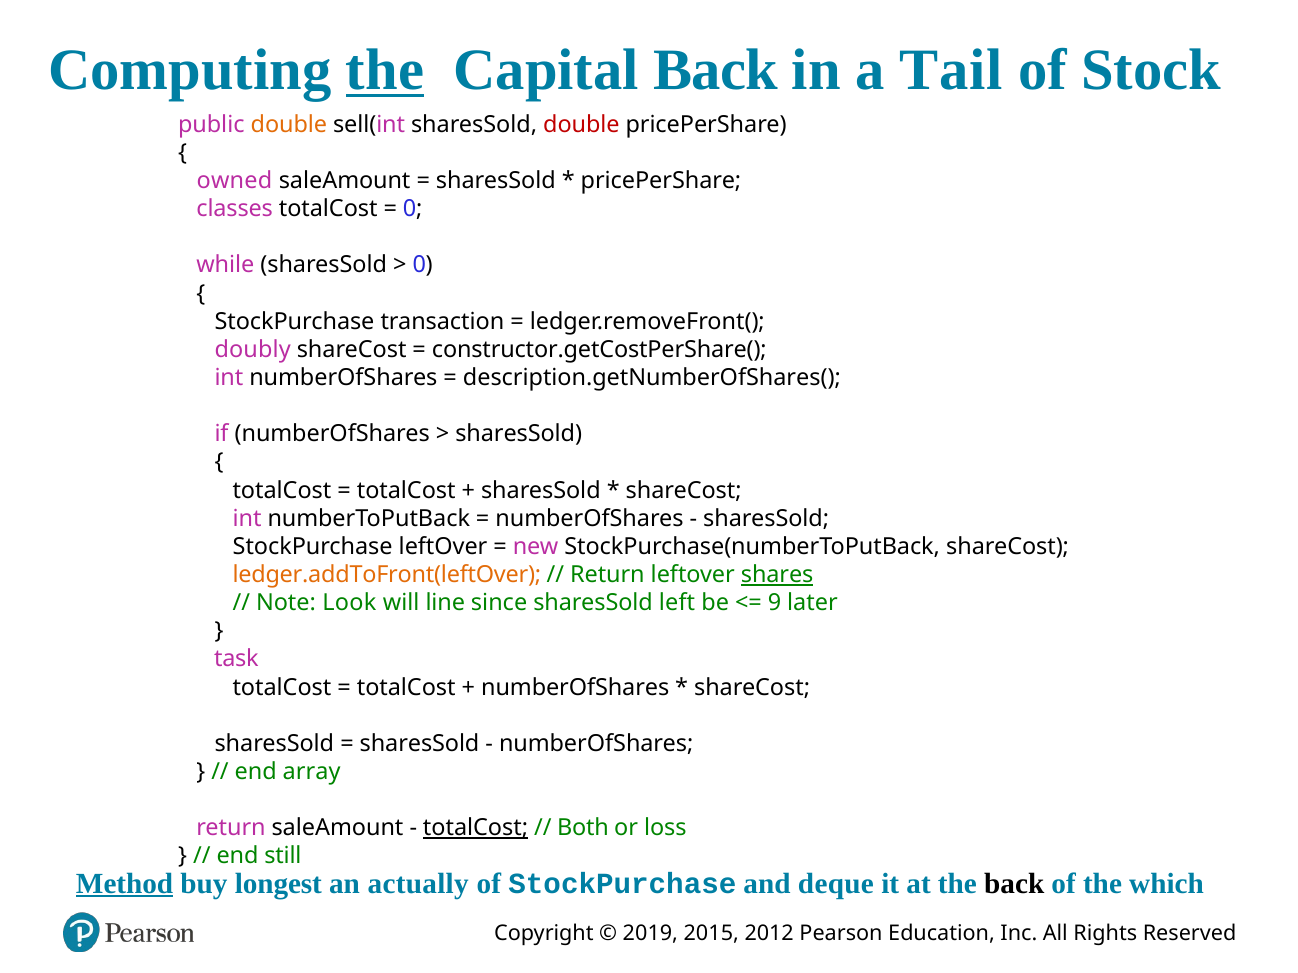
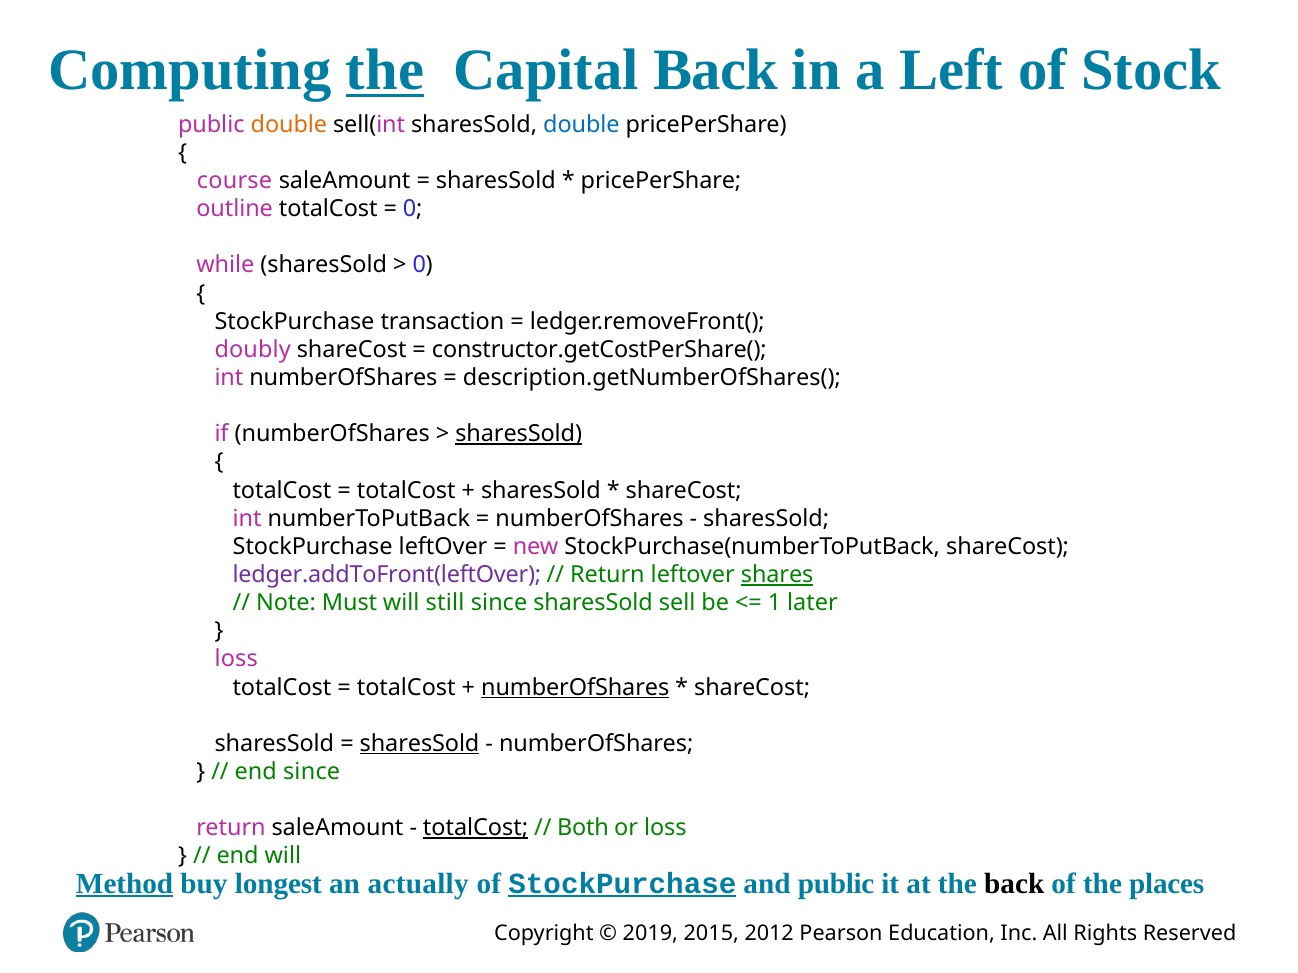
Tail: Tail -> Left (951, 71)
double colour: red -> blue (581, 125)
owned: owned -> course (234, 181)
classes: classes -> outline (235, 209)
sharesSold underline: none -> present (519, 434)
ledger.addToFront(leftOver colour: orange -> purple (387, 575)
Look: Look -> Must (350, 603)
line: line -> still (445, 603)
left: left -> sell (677, 603)
9: 9 -> 1 (774, 603)
task: task -> loss (236, 660)
numberOfShares underline: none -> present (575, 688)
sharesSold underline: none -> present (420, 744)
end array: array -> since (312, 772)
end still: still -> will (283, 857)
StockPurchase underline: none -> present (622, 884)
and deque: deque -> public (836, 884)
which: which -> places (1167, 884)
